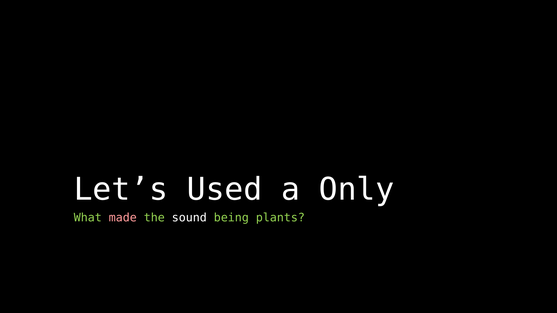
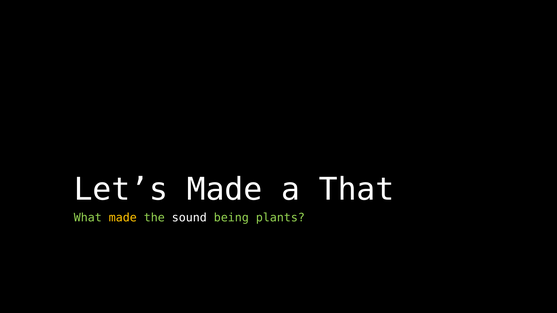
Let’s Used: Used -> Made (225, 190)
Only: Only -> That (357, 190)
made colour: pink -> yellow (123, 218)
